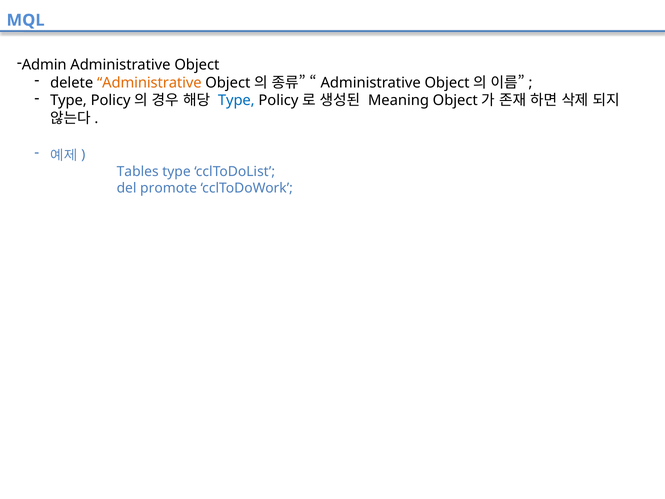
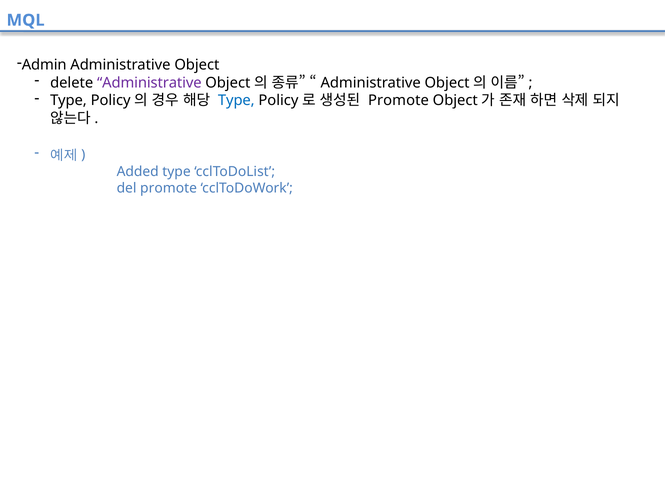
Administrative colour: orange -> purple (149, 83)
Meaning: Meaning -> Promote (398, 101)
Tables: Tables -> Added (138, 171)
